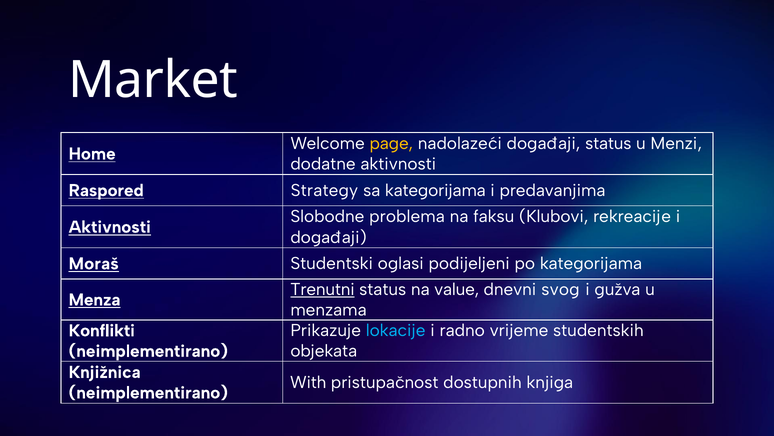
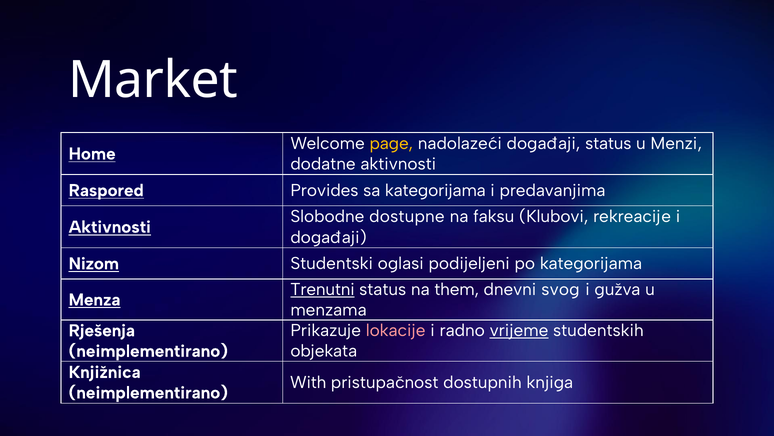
Strategy: Strategy -> Provides (324, 190)
problema: problema -> dostupne (407, 217)
Moraš: Moraš -> Nizom (94, 263)
value: value -> them (457, 289)
Konflikti: Konflikti -> Rješenja (102, 330)
lokacije colour: light blue -> pink (396, 330)
vrijeme underline: none -> present (519, 330)
